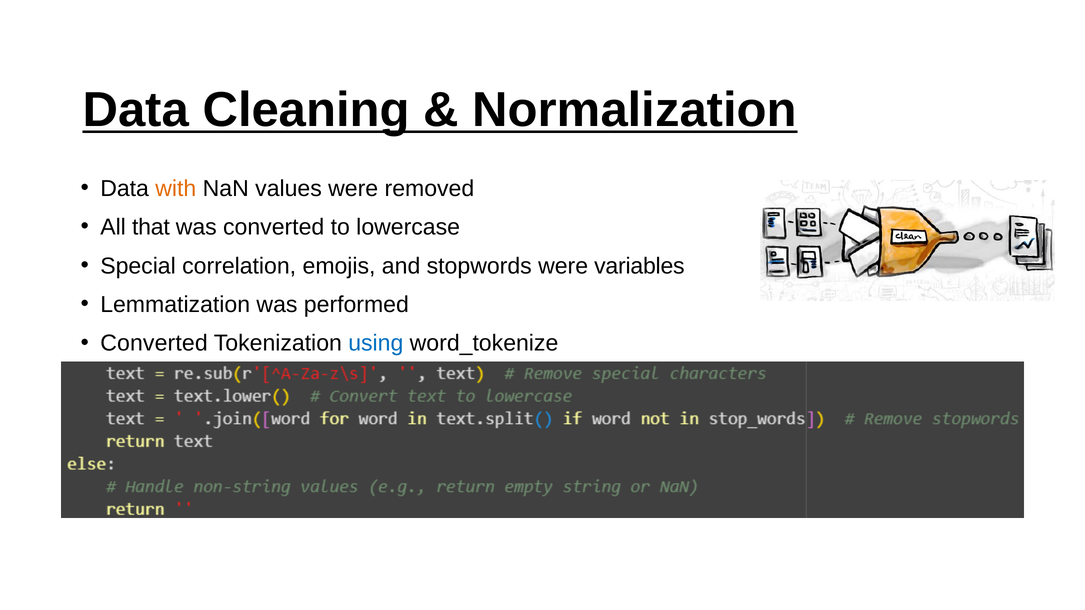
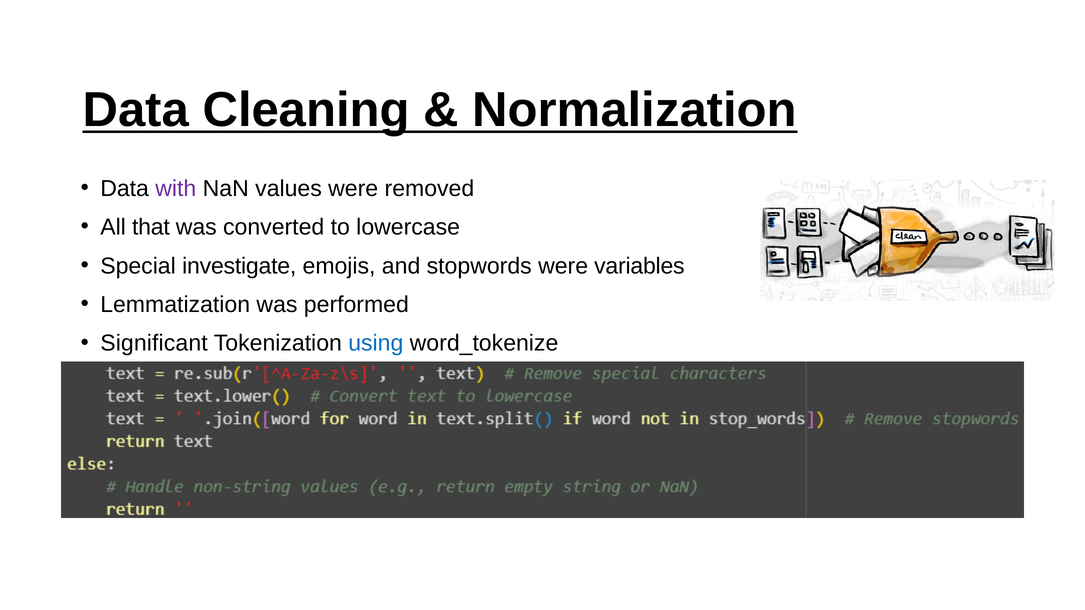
with colour: orange -> purple (176, 188)
correlation: correlation -> investigate (239, 266)
Converted: Converted -> Significant (154, 344)
